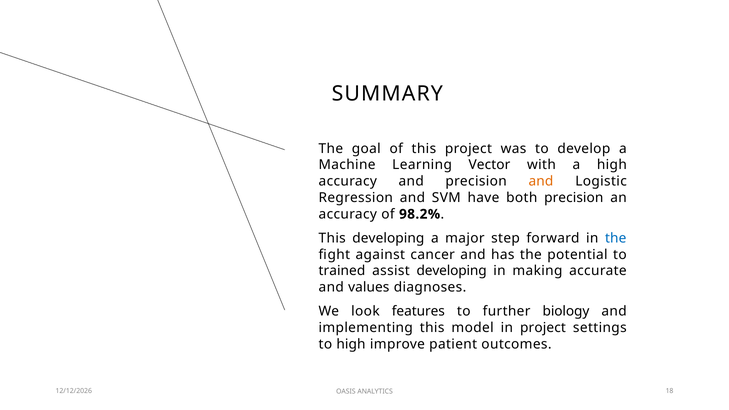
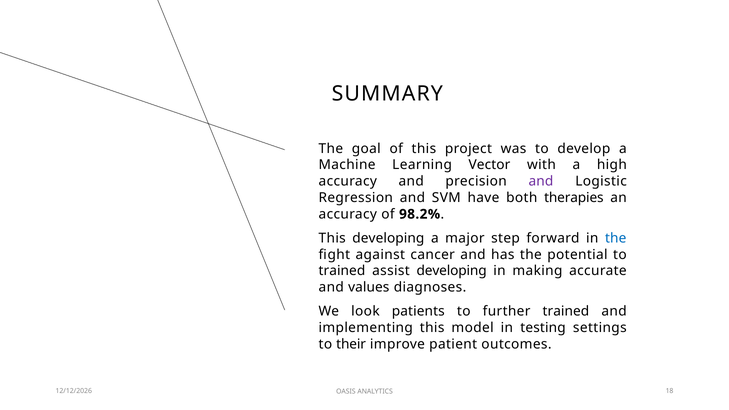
and colour: orange -> purple (541, 181)
both precision: precision -> therapies (574, 198)
features: features -> patients (418, 311)
further biology: biology -> trained (566, 311)
in project: project -> testing (543, 328)
to high: high -> their (351, 344)
